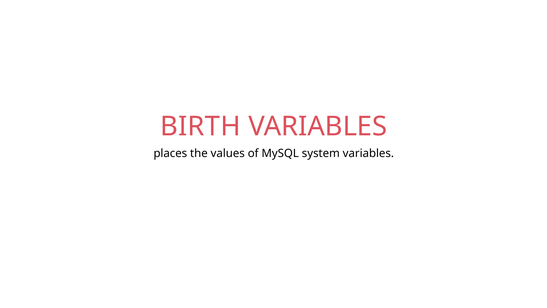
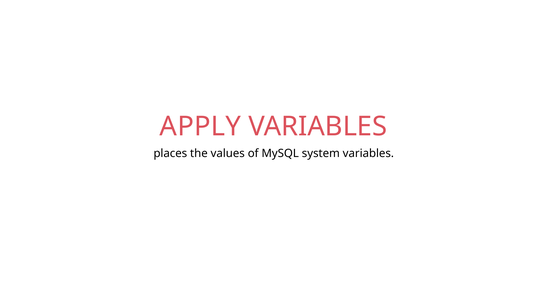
BIRTH: BIRTH -> APPLY (200, 126)
